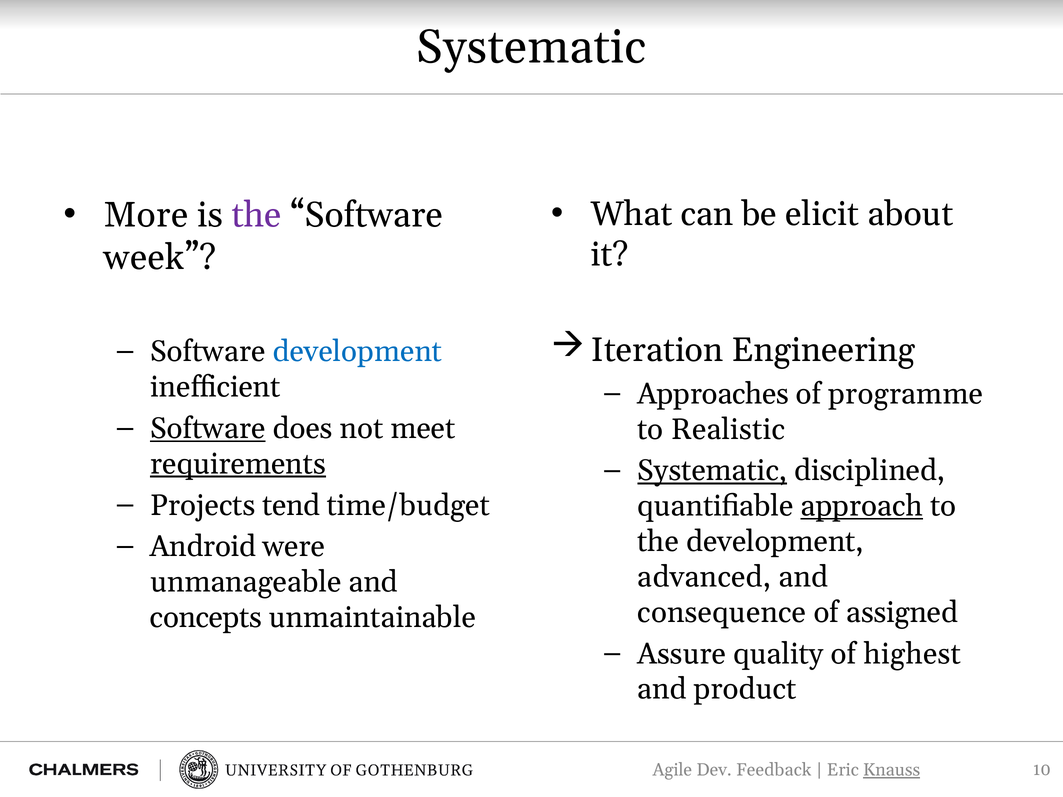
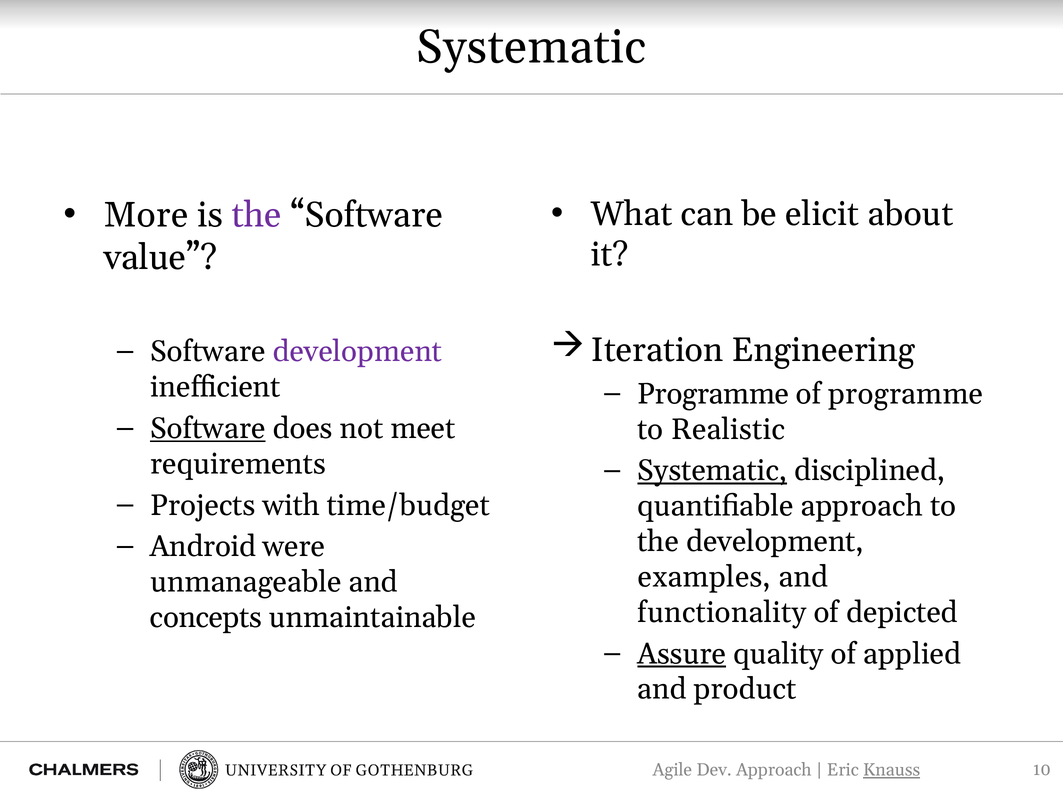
week: week -> value (160, 258)
development colour: blue -> purple (357, 352)
Approaches: Approaches -> Programme (713, 394)
requirements underline: present -> none (238, 464)
tend: tend -> with (291, 505)
approach underline: present -> none (862, 506)
advanced: advanced -> examples (704, 577)
consequence: consequence -> functionality (722, 613)
assigned: assigned -> depicted (902, 613)
Assure underline: none -> present (682, 654)
highest: highest -> applied (912, 654)
Dev Feedback: Feedback -> Approach (774, 770)
